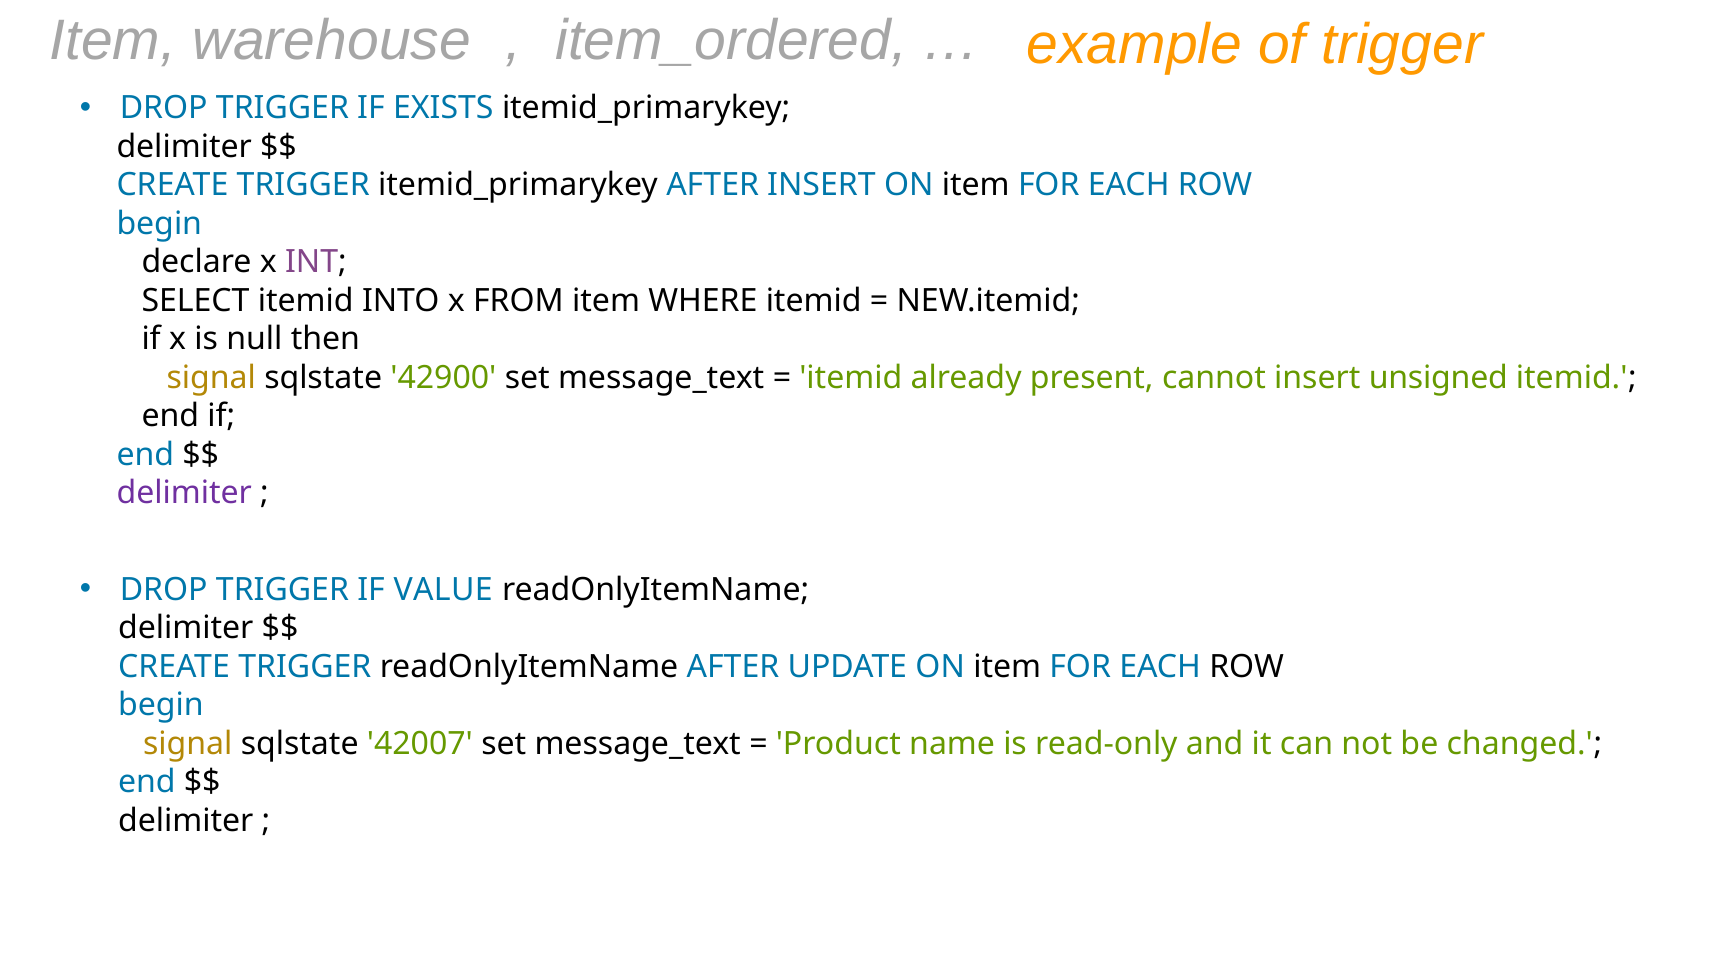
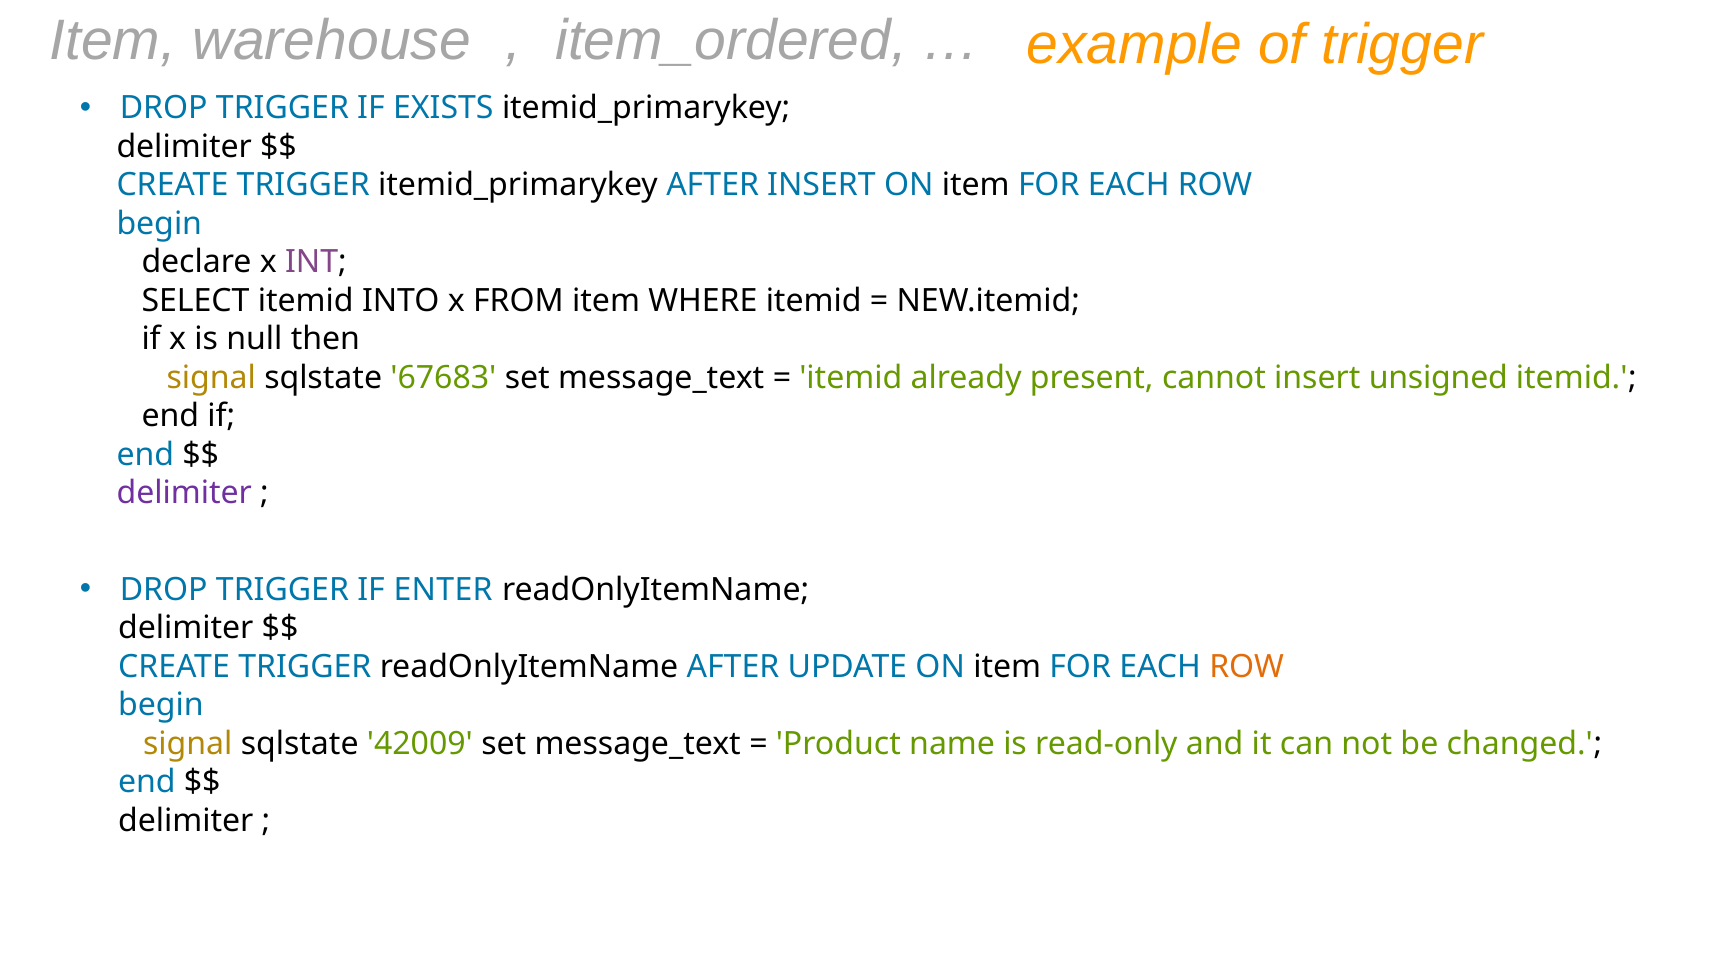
42900: 42900 -> 67683 (443, 377)
VALUE: VALUE -> ENTER (443, 589)
ROW colour: black -> orange (1247, 666)
42007: 42007 -> 42009 (420, 743)
